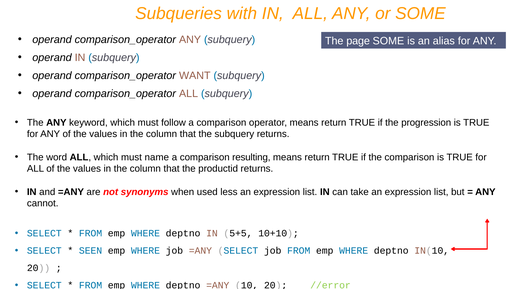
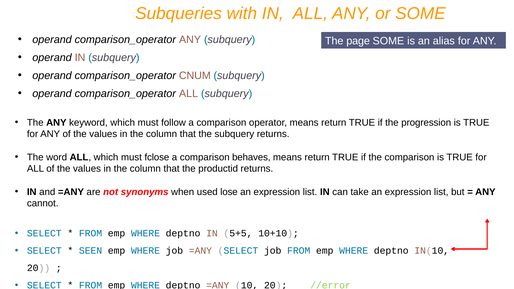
WANT: WANT -> CNUM (195, 76)
name: name -> fclose (157, 157)
resulting: resulting -> behaves (251, 157)
less: less -> lose (229, 192)
